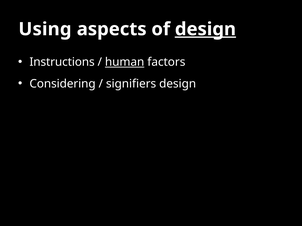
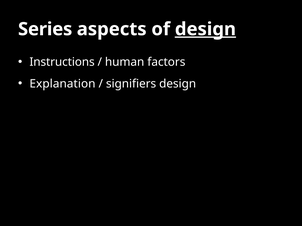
Using: Using -> Series (45, 29)
human underline: present -> none (125, 62)
Considering: Considering -> Explanation (62, 84)
